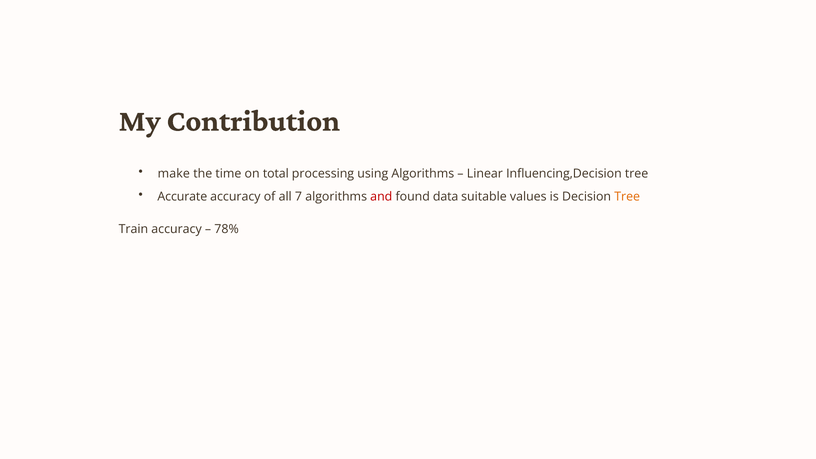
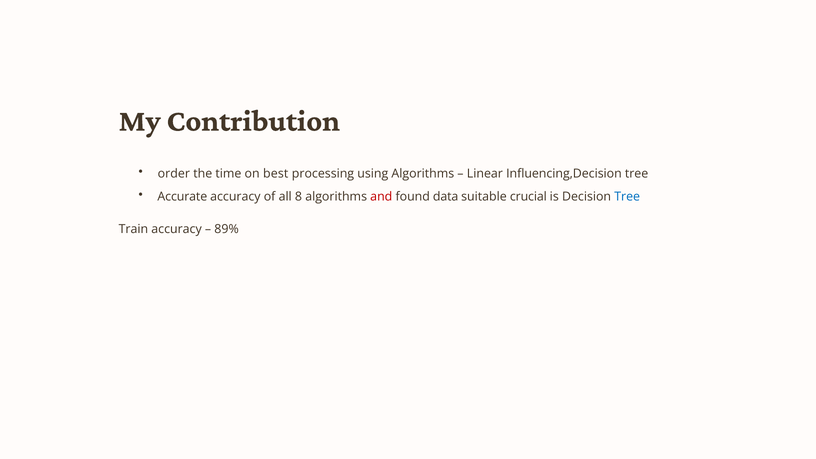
make: make -> order (174, 174)
total: total -> best (276, 174)
7: 7 -> 8 (299, 197)
values: values -> crucial (528, 197)
Tree colour: orange -> blue (627, 197)
78%: 78% -> 89% (227, 229)
